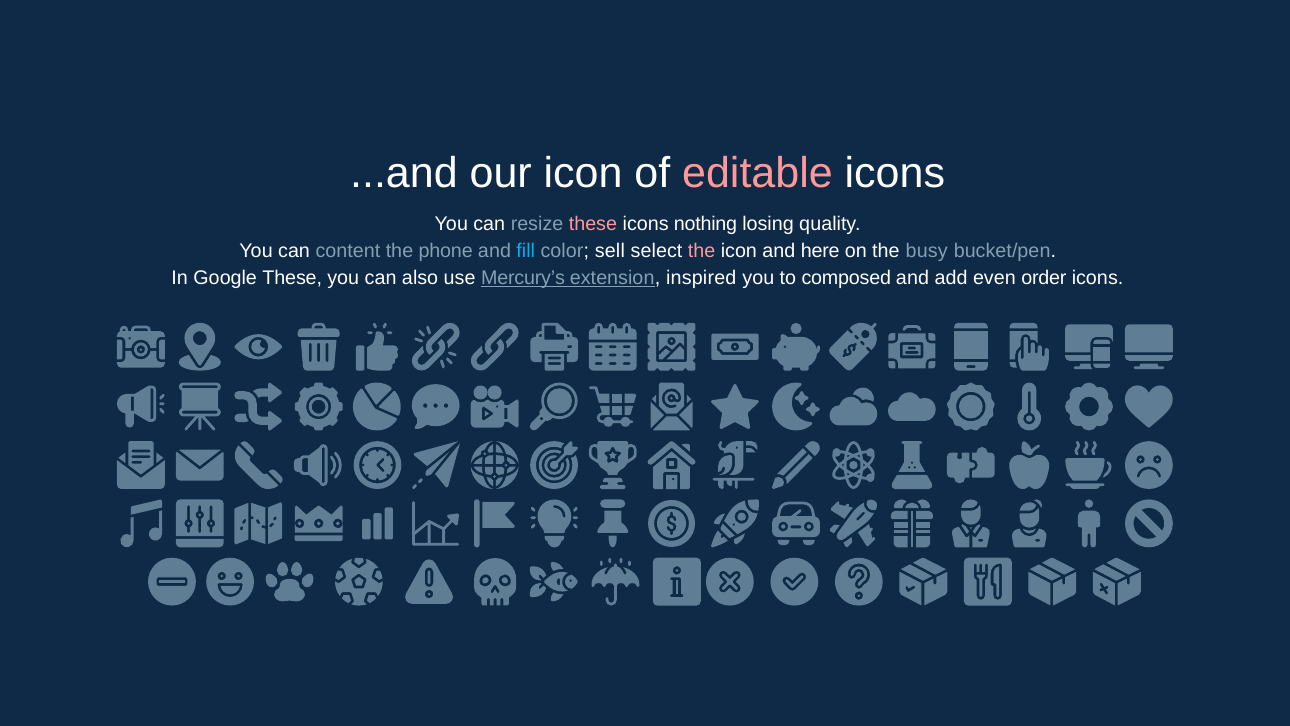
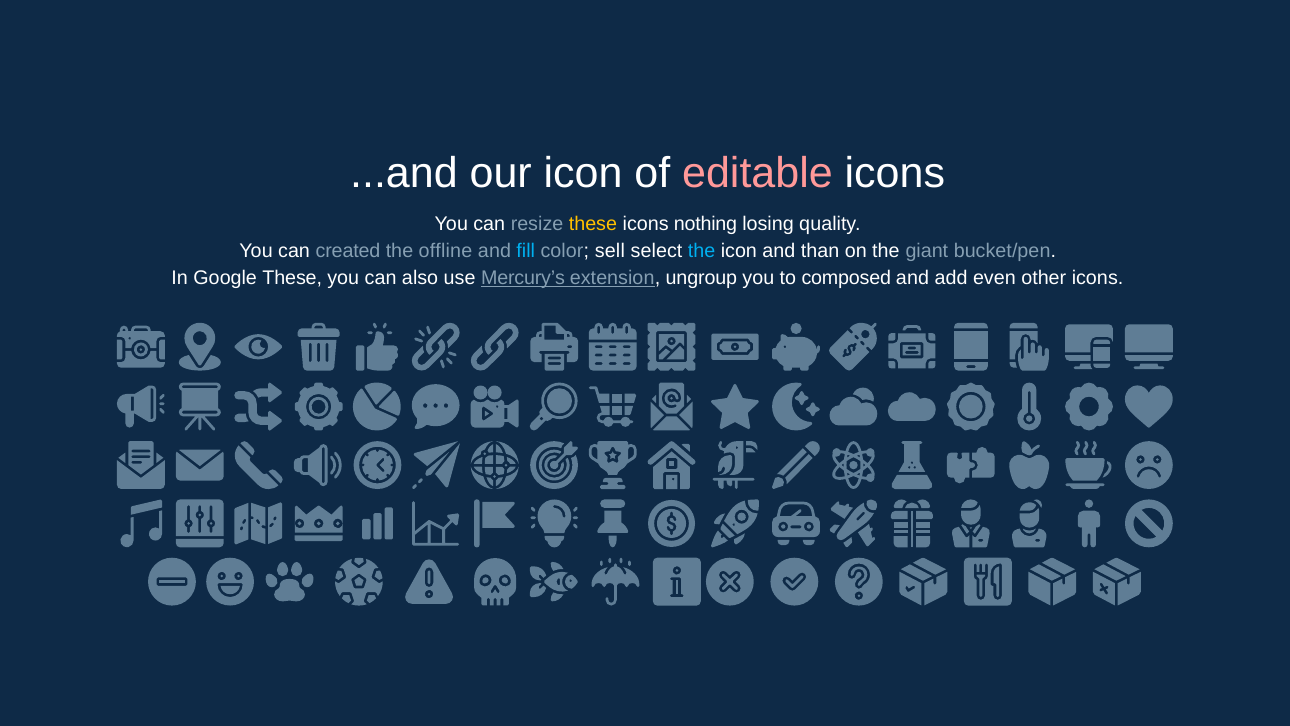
these colour: pink -> yellow (593, 224)
content: content -> created (348, 251)
phone: phone -> offline (445, 251)
the colour: pink -> light blue (702, 251)
here: here -> than (820, 251)
busy: busy -> giant (927, 251)
inspired: inspired -> ungroup (701, 278)
order: order -> other (1044, 278)
